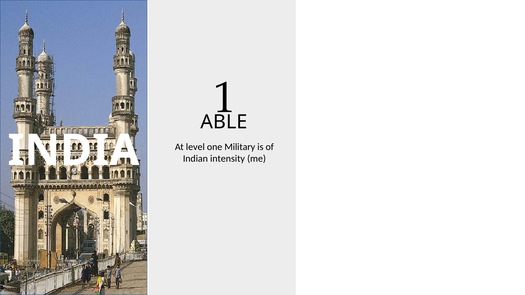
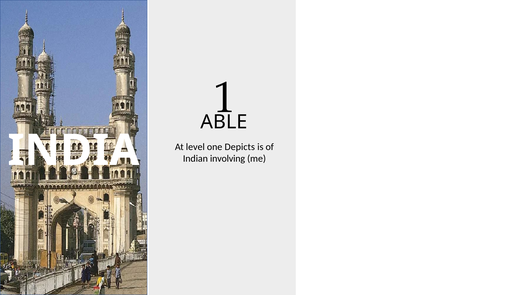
Military: Military -> Depicts (240, 147)
Indian intensity: intensity -> involving (228, 159)
